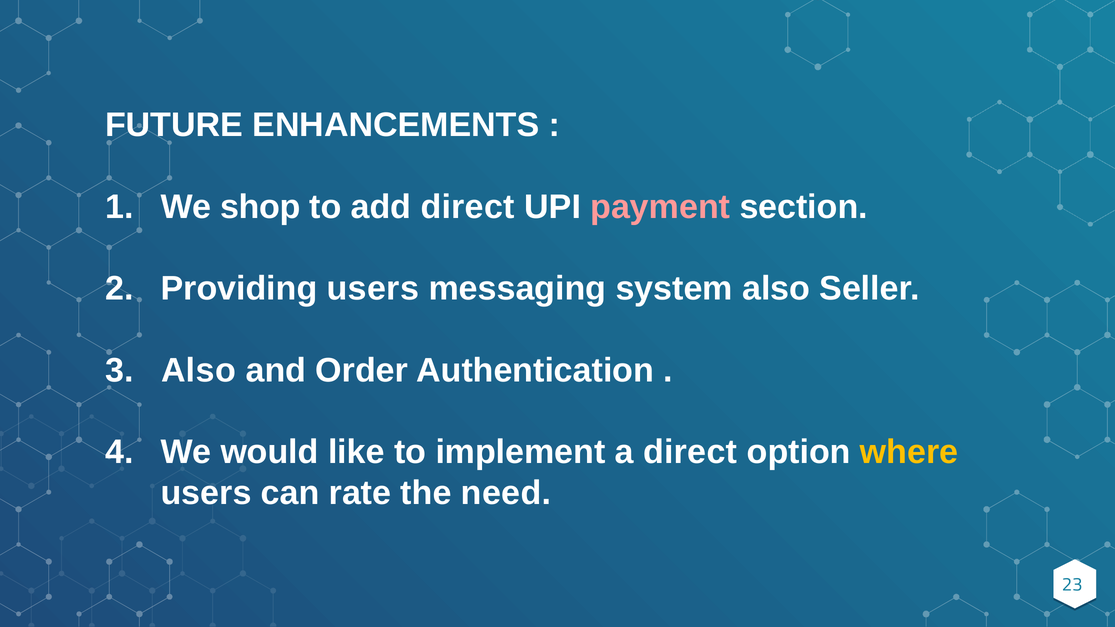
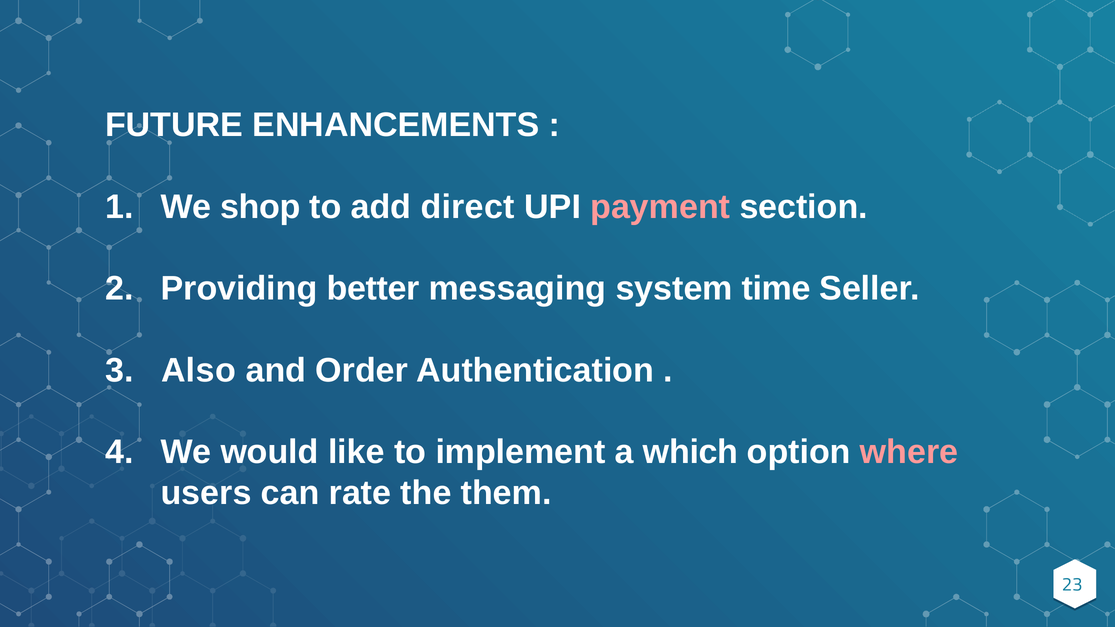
Providing users: users -> better (373, 289)
system also: also -> time (776, 289)
a direct: direct -> which (690, 452)
where colour: yellow -> pink (909, 452)
need: need -> them (506, 493)
